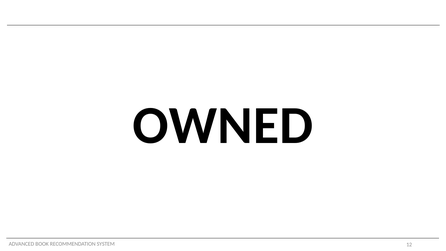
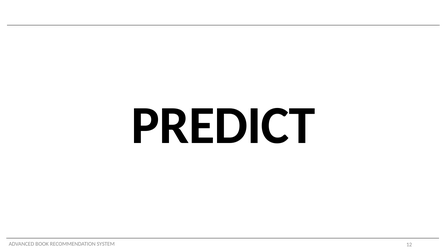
OWNED: OWNED -> PREDICT (223, 126)
